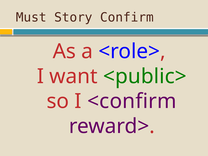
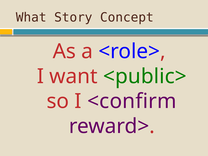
Must: Must -> What (31, 17)
Confirm: Confirm -> Concept (127, 17)
